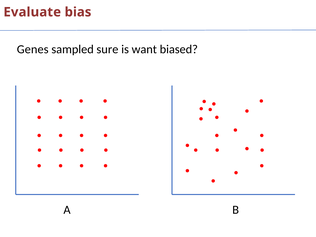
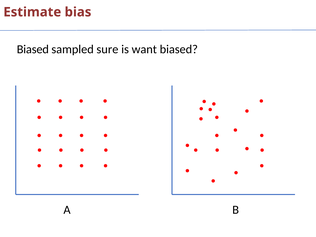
Evaluate: Evaluate -> Estimate (32, 12)
Genes: Genes -> Biased (33, 49)
